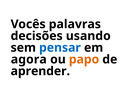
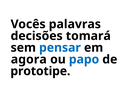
usando: usando -> tomará (88, 36)
papo colour: orange -> blue (84, 59)
aprender: aprender -> prototipe (40, 71)
